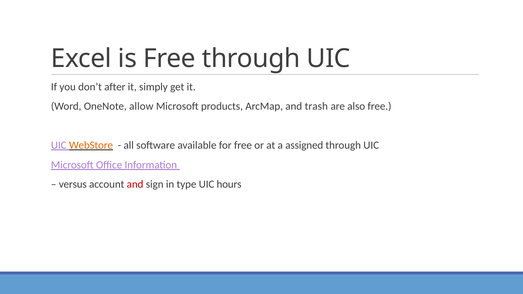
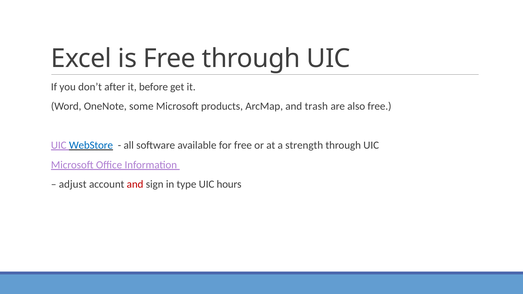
simply: simply -> before (154, 87)
allow: allow -> some (141, 106)
WebStore colour: orange -> blue (91, 145)
assigned: assigned -> strength (304, 145)
versus: versus -> adjust (73, 184)
